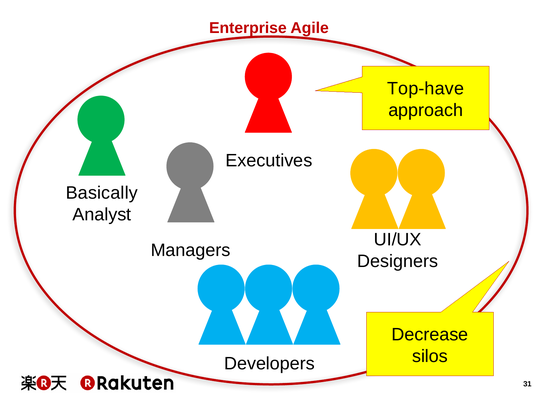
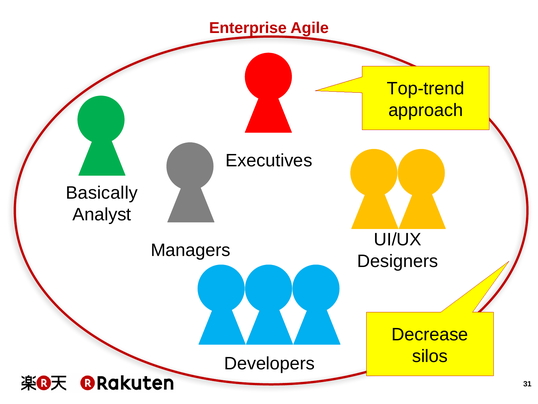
Top-have: Top-have -> Top-trend (426, 88)
